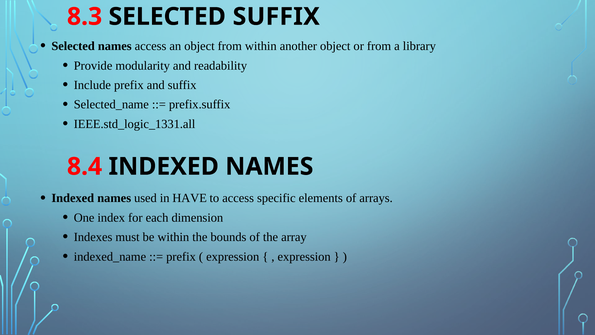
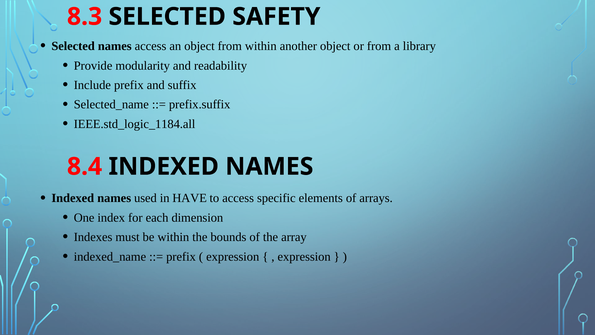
SELECTED SUFFIX: SUFFIX -> SAFETY (276, 17)
IEEE.std_logic_1331.all: IEEE.std_logic_1331.all -> IEEE.std_logic_1184.all (135, 124)
